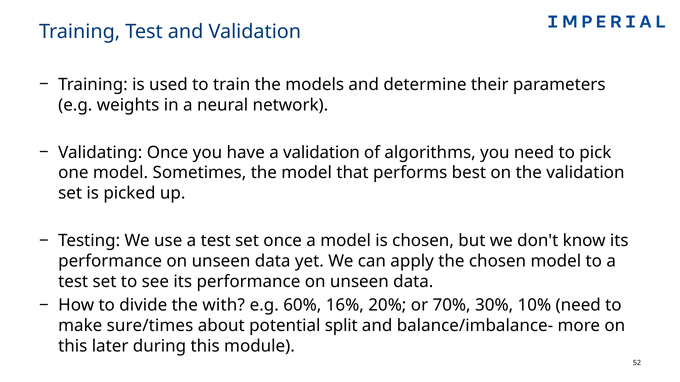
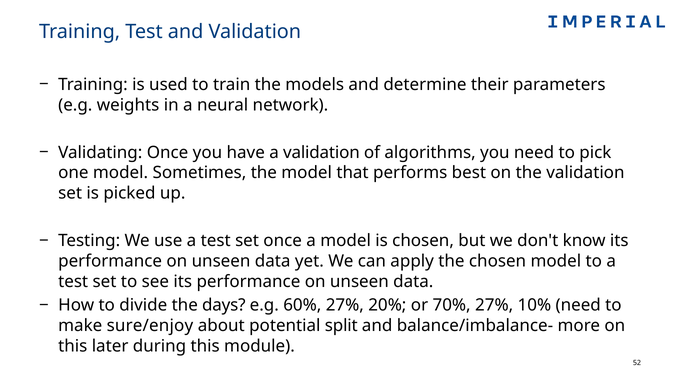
with: with -> days (224, 306)
60% 16%: 16% -> 27% (345, 306)
70% 30%: 30% -> 27% (494, 306)
sure/times: sure/times -> sure/enjoy (150, 326)
